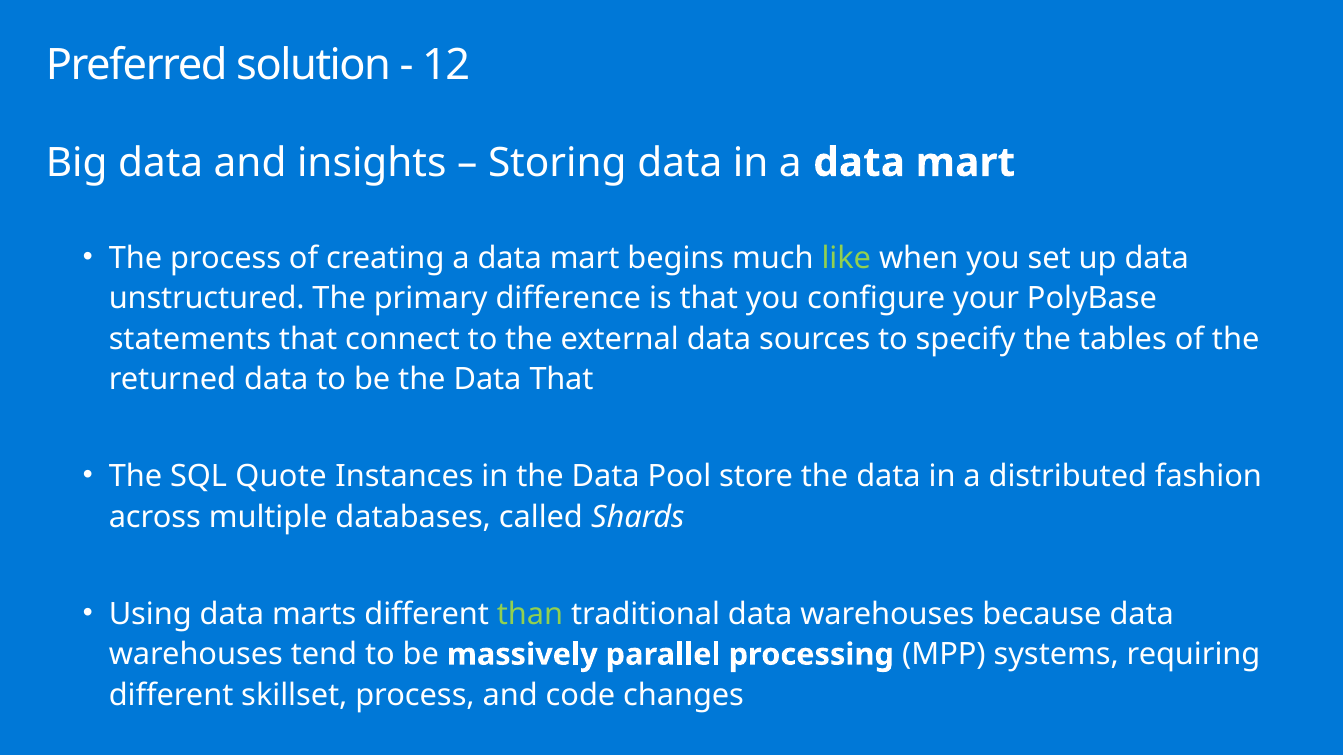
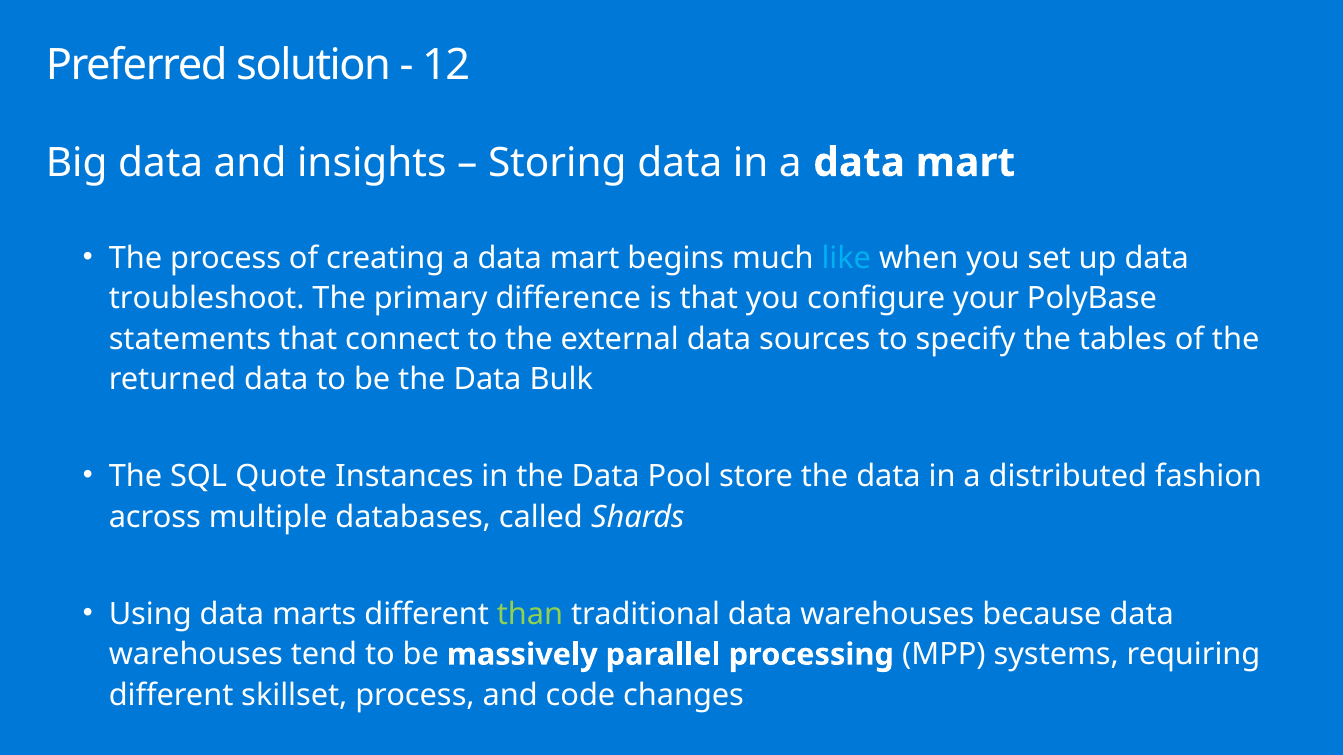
like colour: light green -> light blue (846, 258)
unstructured: unstructured -> troubleshoot (207, 299)
Data That: That -> Bulk (561, 380)
